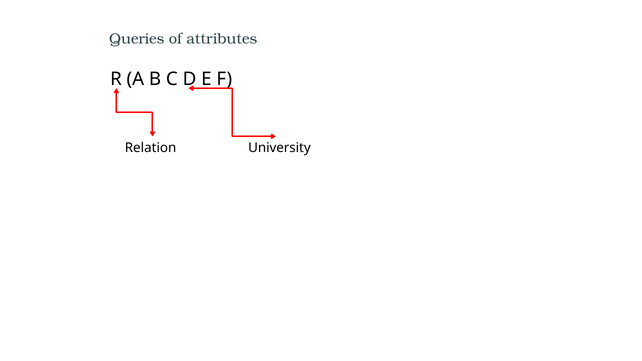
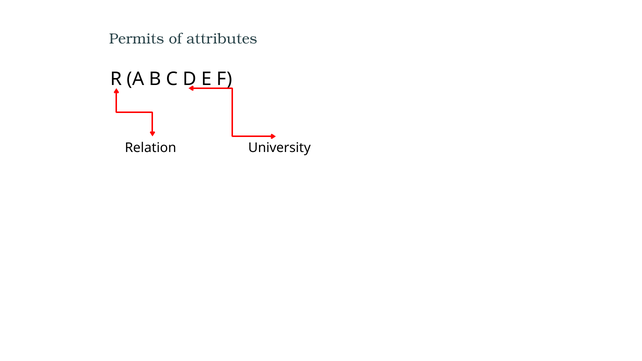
Queries: Queries -> Permits (137, 39)
